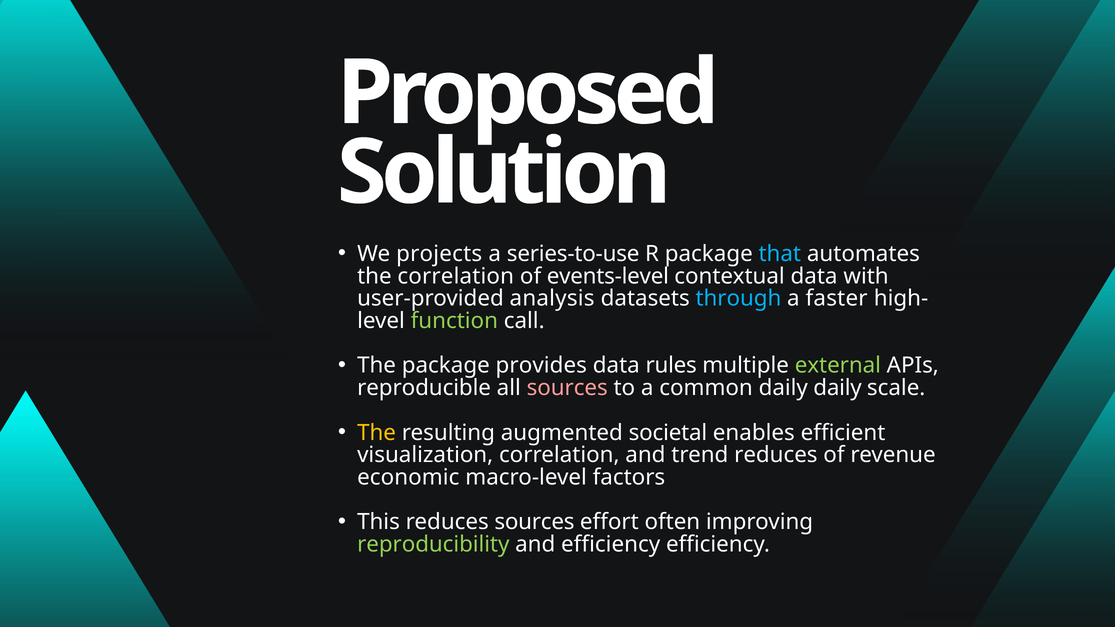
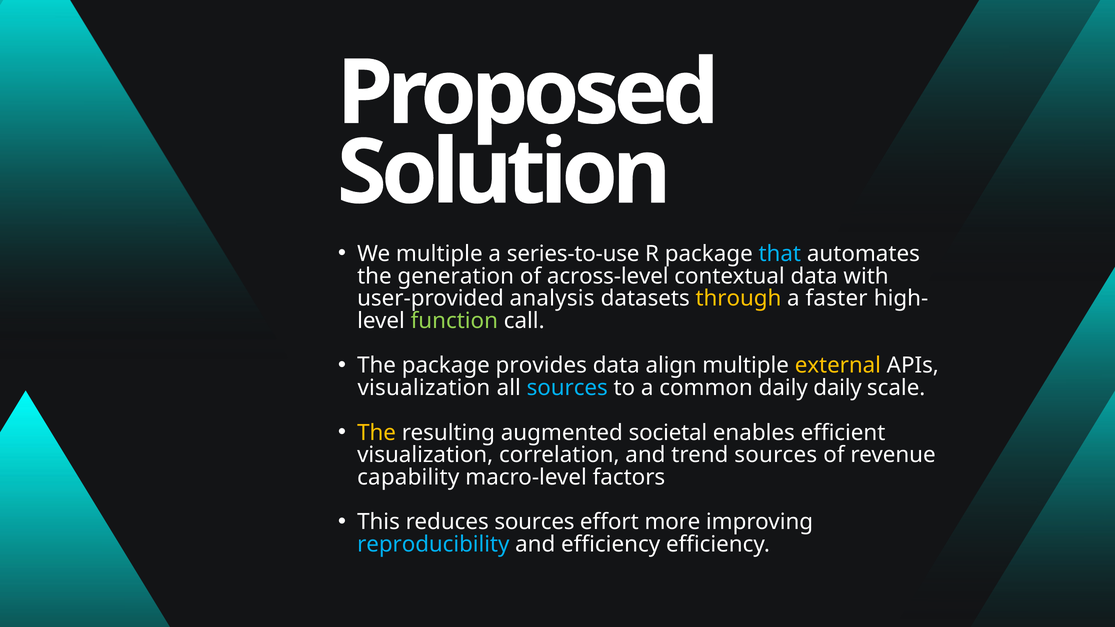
We projects: projects -> multiple (439, 254)
the correlation: correlation -> generation (456, 276)
events-level: events-level -> across-level (608, 276)
through colour: light blue -> yellow (738, 299)
rules: rules -> align (671, 366)
external colour: light green -> yellow (838, 366)
reproducible: reproducible -> visualization (424, 388)
sources colour: pink -> light blue (567, 388)
trend reduces: reduces -> sources (776, 455)
economic: economic -> capability (408, 478)
often: often -> more (672, 522)
reproducibility colour: light green -> light blue (433, 545)
